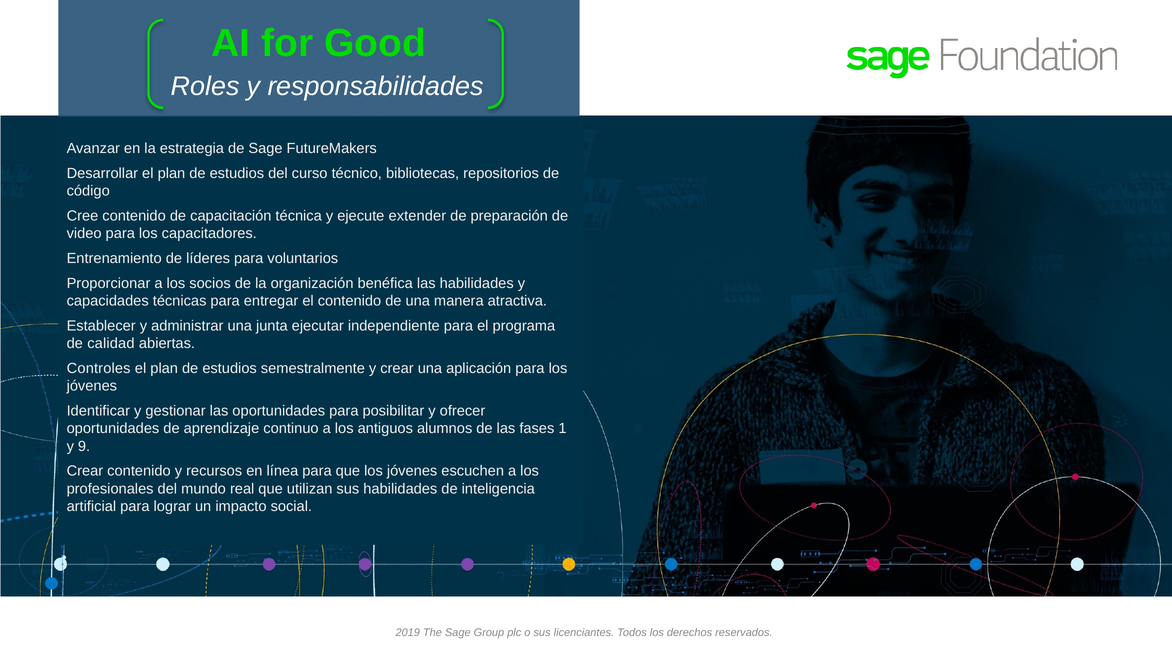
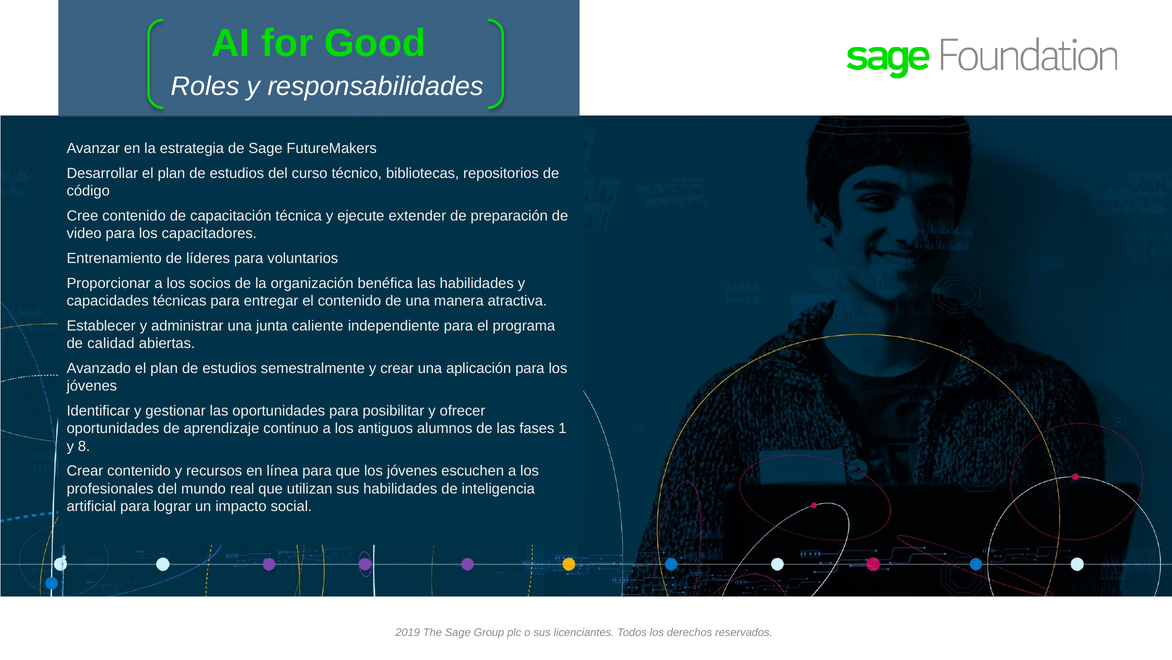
ejecutar: ejecutar -> caliente (318, 326)
Controles: Controles -> Avanzado (99, 368)
9: 9 -> 8 (84, 446)
